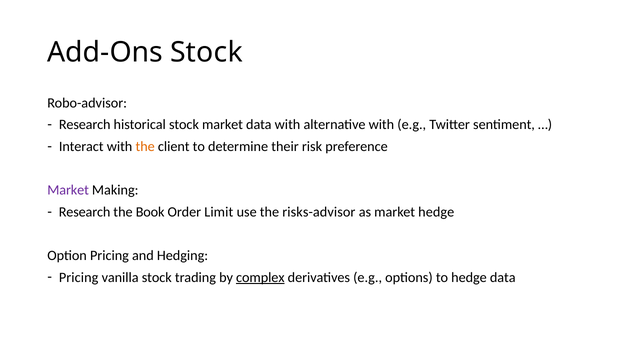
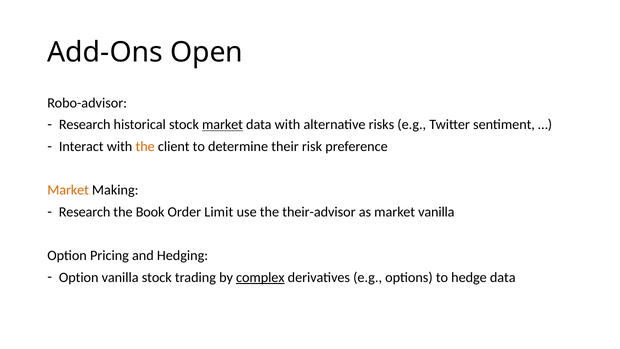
Add-Ons Stock: Stock -> Open (207, 52)
market underline: none -> present (223, 125)
alternative with: with -> risks (381, 125)
Market colour: purple -> orange (68, 190)
risks-advisor: risks-advisor -> their-advisor (319, 212)
market hedge: hedge -> vanilla (436, 212)
Pricing: Pricing -> Option (79, 277)
